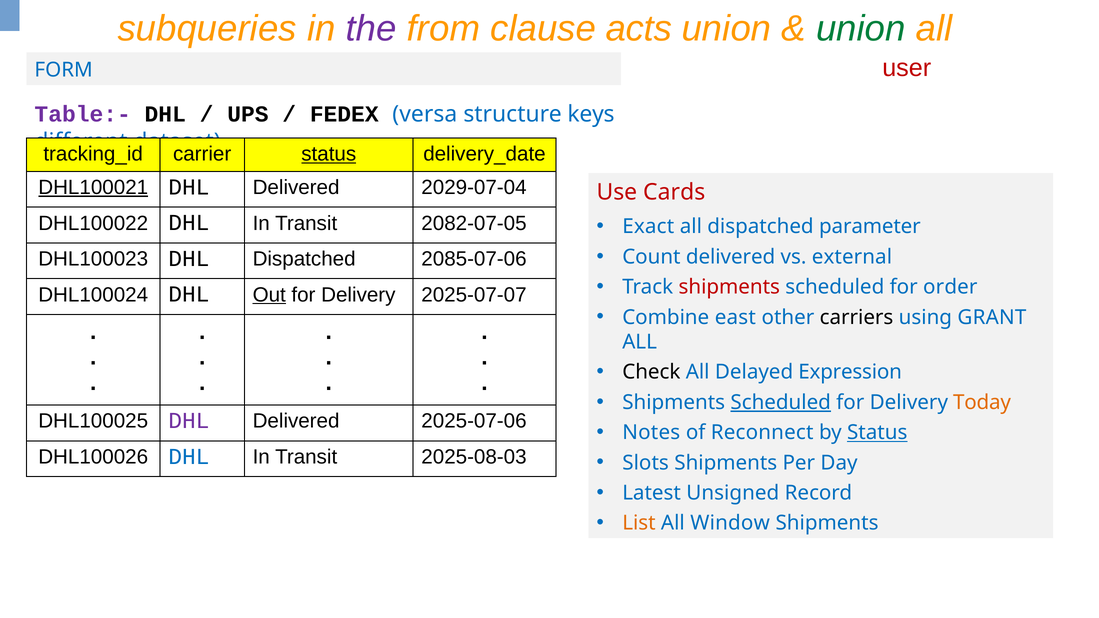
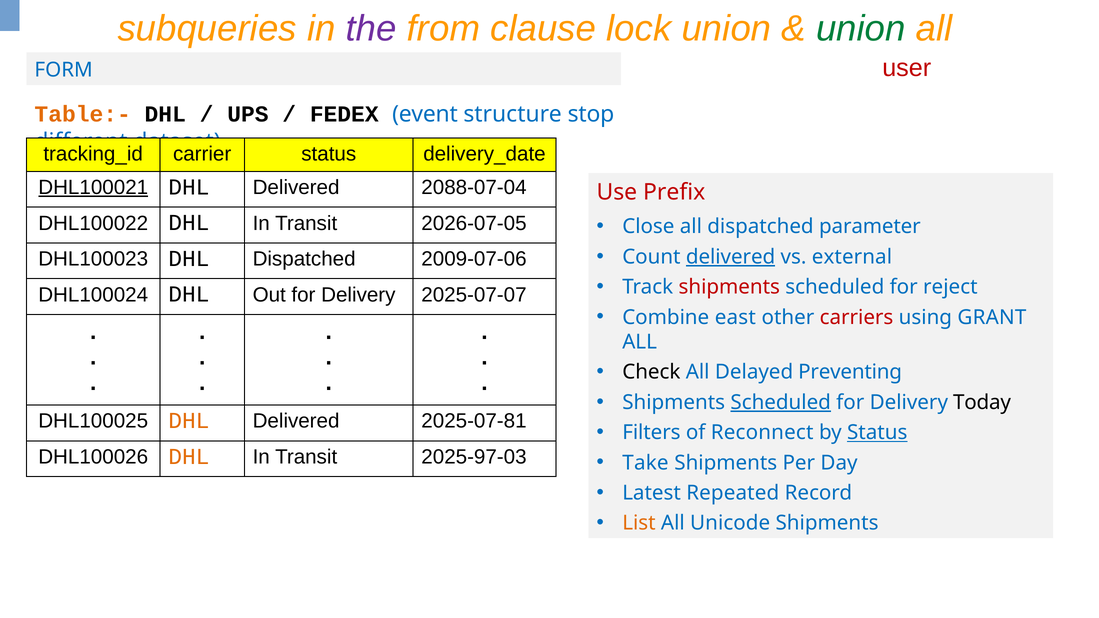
acts: acts -> lock (639, 29)
Table:- colour: purple -> orange (83, 114)
versa: versa -> event (425, 114)
keys: keys -> stop (591, 114)
status underline: present -> none (329, 154)
2029-07-04: 2029-07-04 -> 2088-07-04 (474, 188)
Cards: Cards -> Prefix (674, 192)
2082-07-05: 2082-07-05 -> 2026-07-05 (474, 223)
Exact: Exact -> Close (648, 227)
delivered underline: none -> present (731, 257)
2085-07-06: 2085-07-06 -> 2009-07-06 (474, 259)
order: order -> reject (950, 287)
Out underline: present -> none (269, 295)
carriers colour: black -> red (857, 317)
Expression: Expression -> Preventing (850, 372)
Today colour: orange -> black (982, 402)
DHL colour: purple -> orange (189, 421)
2025-07-06: 2025-07-06 -> 2025-07-81 (474, 421)
Notes: Notes -> Filters (651, 433)
DHL colour: blue -> orange (189, 457)
2025-08-03: 2025-08-03 -> 2025-97-03 (474, 457)
Slots: Slots -> Take (645, 463)
Unsigned: Unsigned -> Repeated (733, 493)
Window: Window -> Unicode (730, 523)
